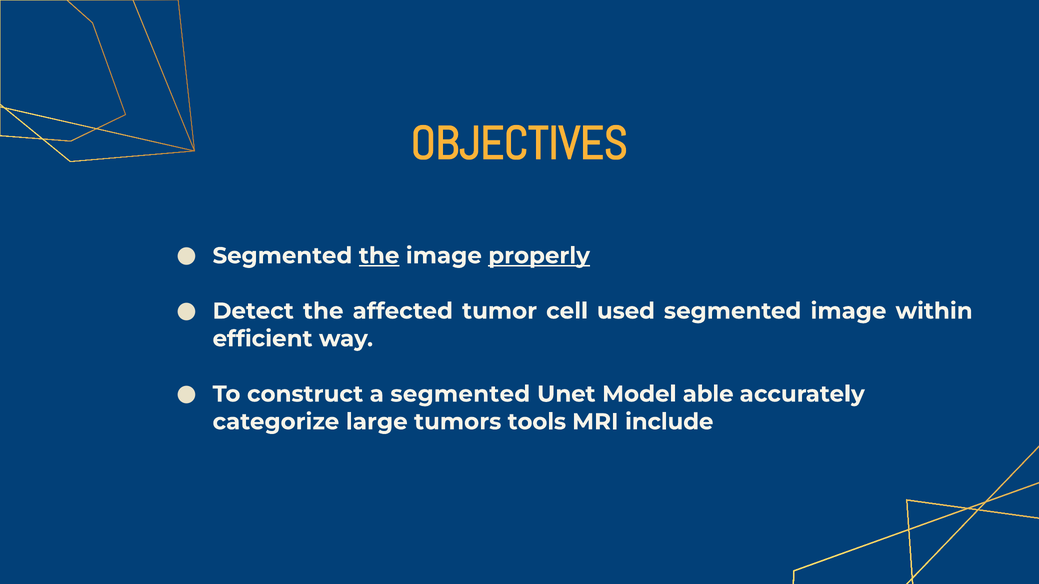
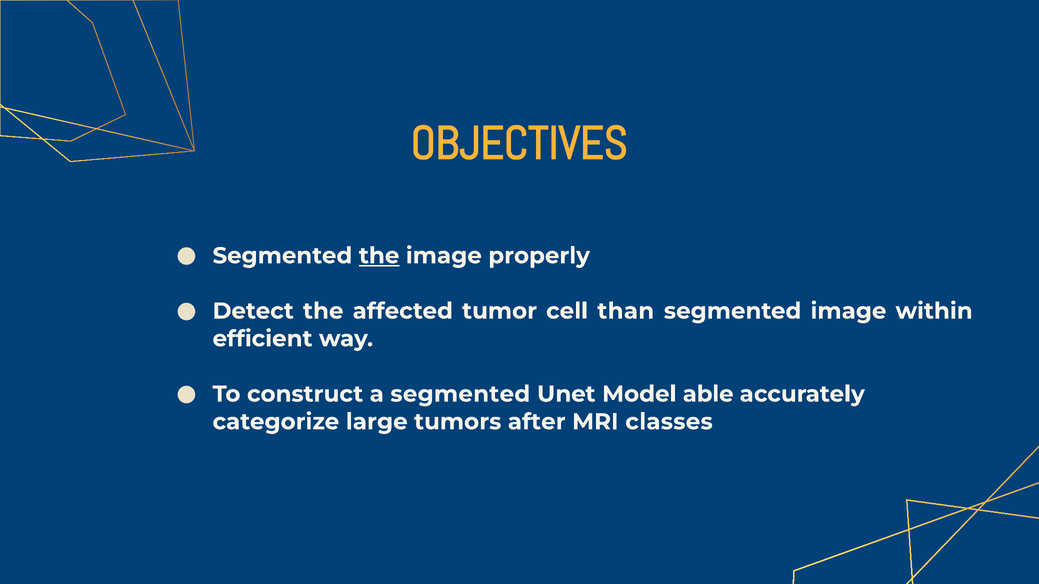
properly underline: present -> none (539, 256)
used: used -> than (626, 311)
tools: tools -> after (537, 422)
include: include -> classes (669, 422)
